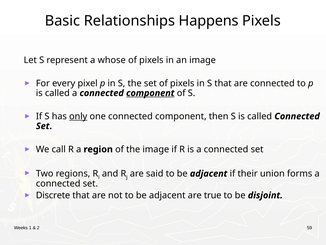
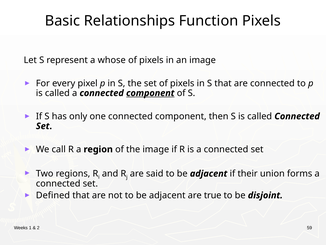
Happens: Happens -> Function (209, 21)
only underline: present -> none (78, 116)
Discrete: Discrete -> Defined (53, 195)
